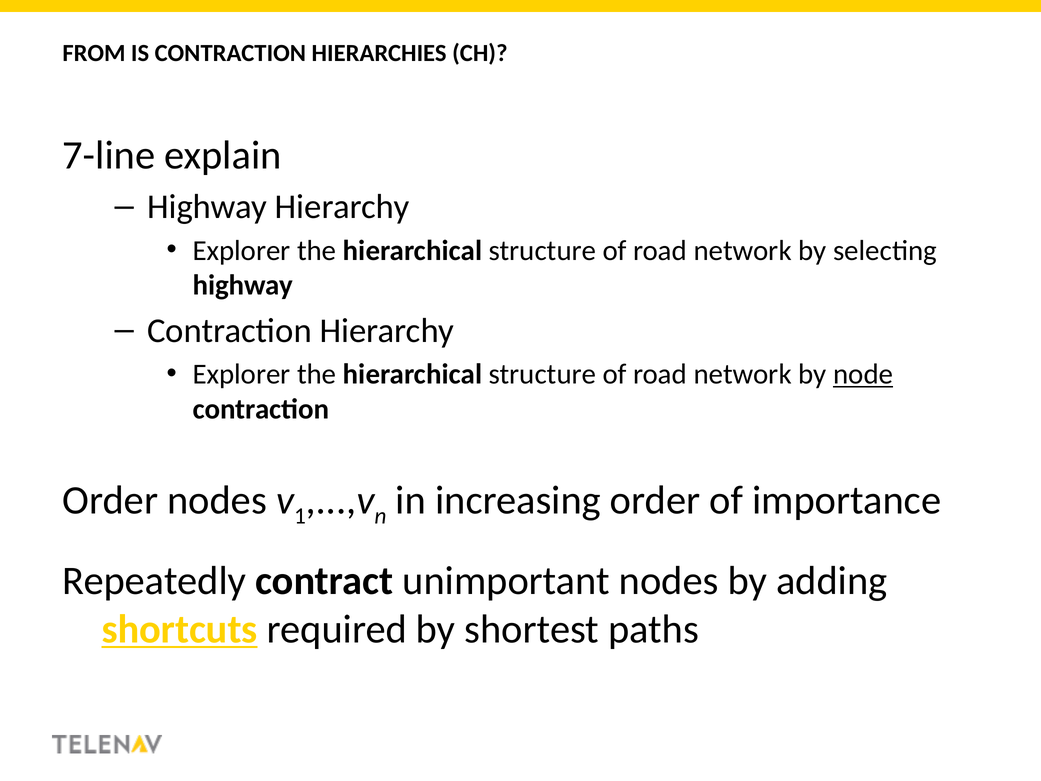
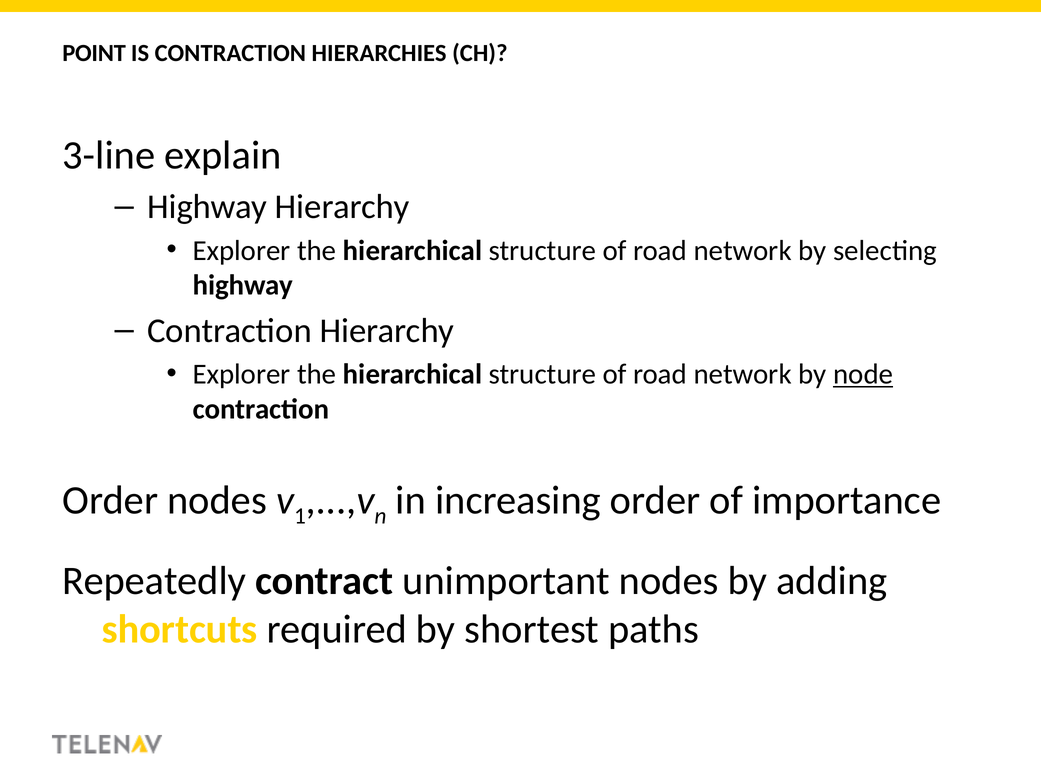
FROM: FROM -> POINT (94, 53)
7-line: 7-line -> 3-line (109, 155)
shortcuts underline: present -> none (180, 629)
